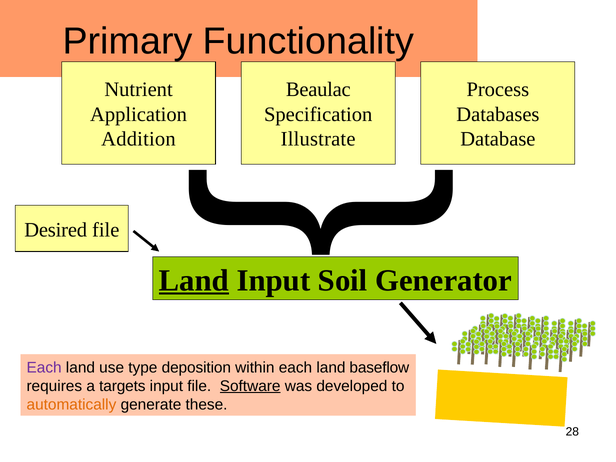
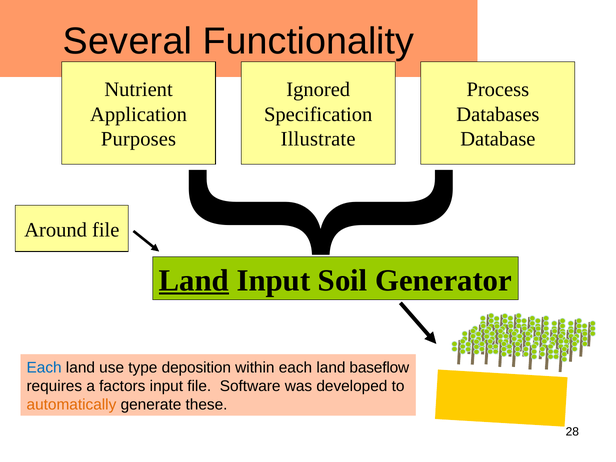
Primary: Primary -> Several (128, 41)
Beaulac: Beaulac -> Ignored (318, 90)
Addition: Addition -> Purposes (138, 139)
Desired: Desired -> Around (56, 230)
Each colour: purple -> blue (44, 368)
targets: targets -> factors (122, 386)
Software underline: present -> none (250, 386)
